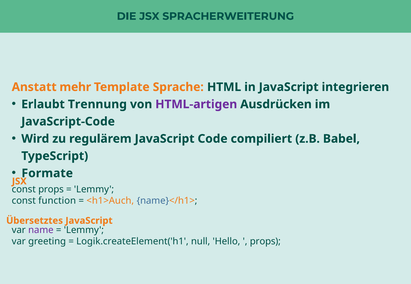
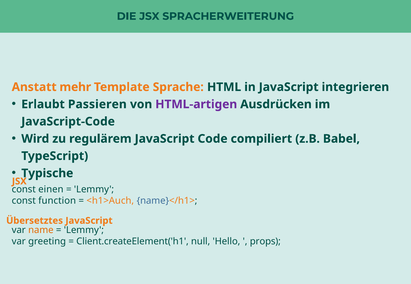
Trennung: Trennung -> Passieren (97, 104)
Formate: Formate -> Typische (47, 174)
const props: props -> einen (51, 190)
name colour: purple -> orange (41, 231)
Logik.createElement('h1: Logik.createElement('h1 -> Client.createElement('h1 (132, 242)
